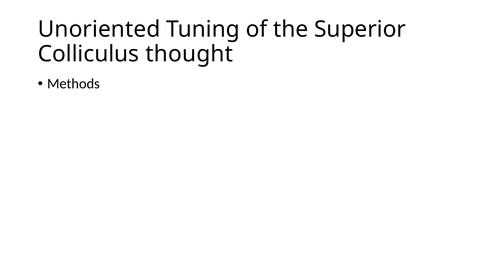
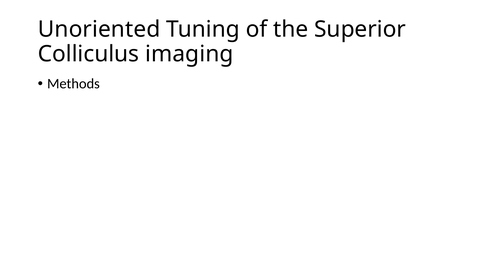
thought: thought -> imaging (189, 54)
